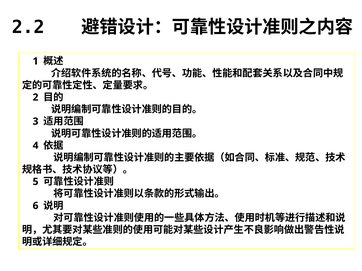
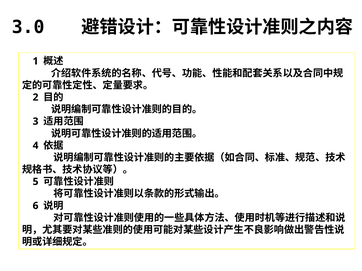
2.2: 2.2 -> 3.0 (28, 27)
